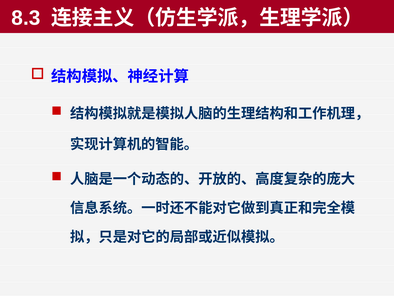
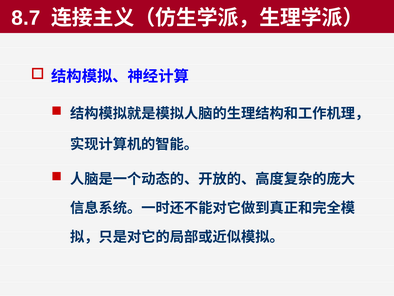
8.3: 8.3 -> 8.7 (26, 18)
